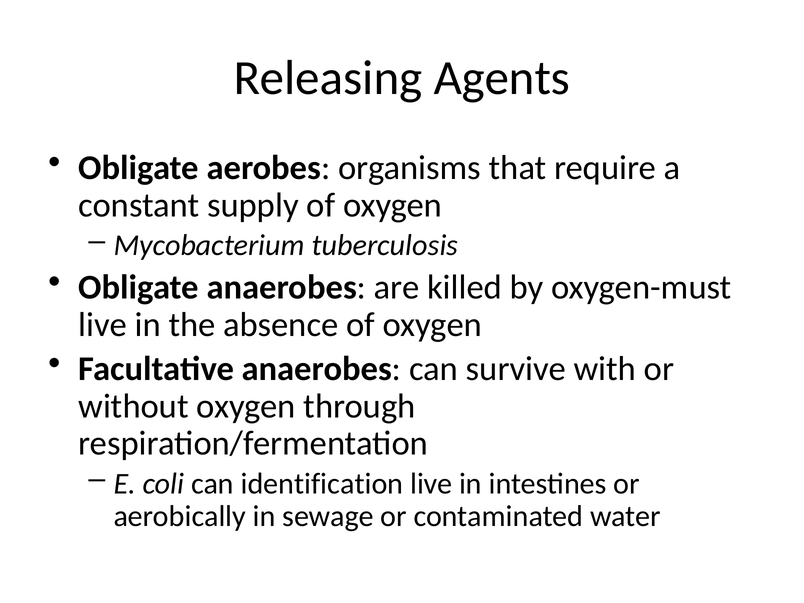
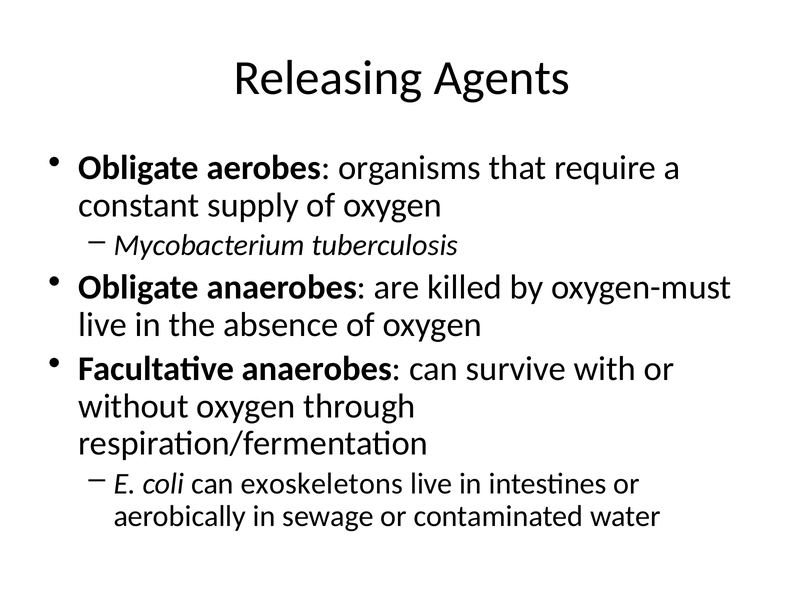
identification: identification -> exoskeletons (322, 484)
